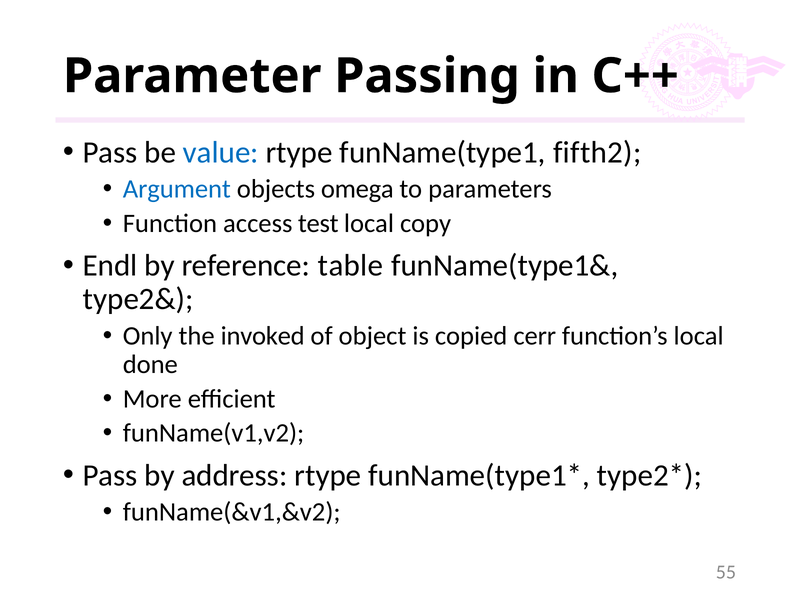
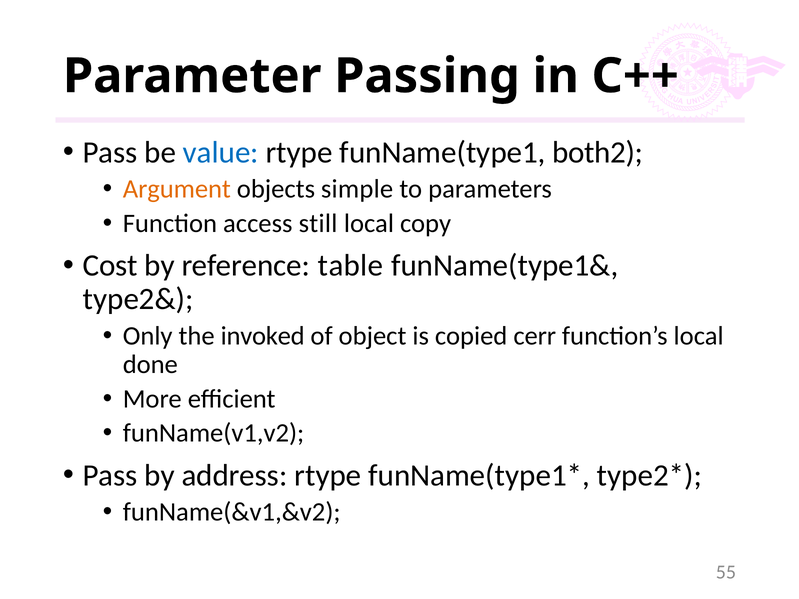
fifth2: fifth2 -> both2 (598, 153)
Argument colour: blue -> orange (177, 189)
omega: omega -> simple (357, 189)
test: test -> still (318, 224)
Endl: Endl -> Cost (110, 266)
